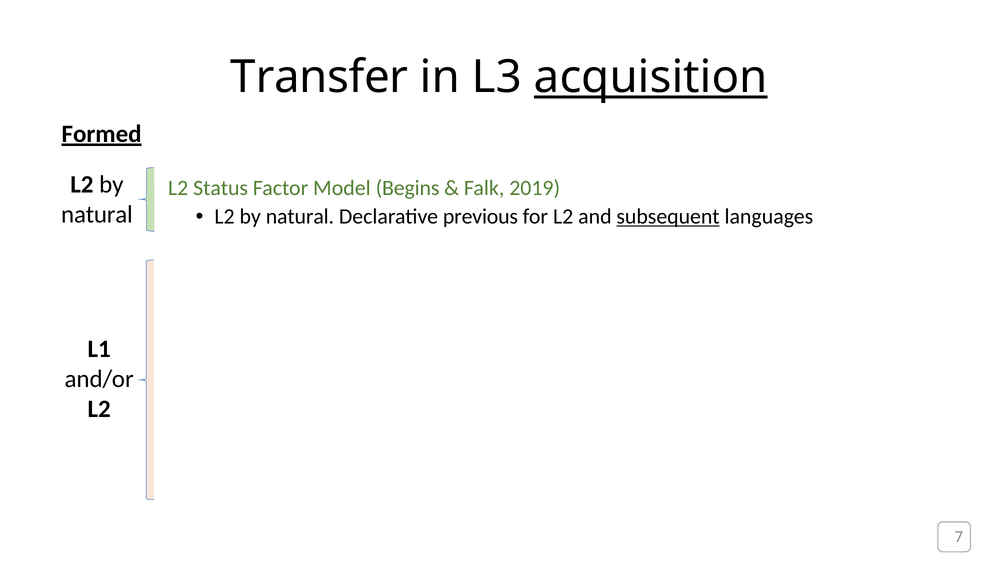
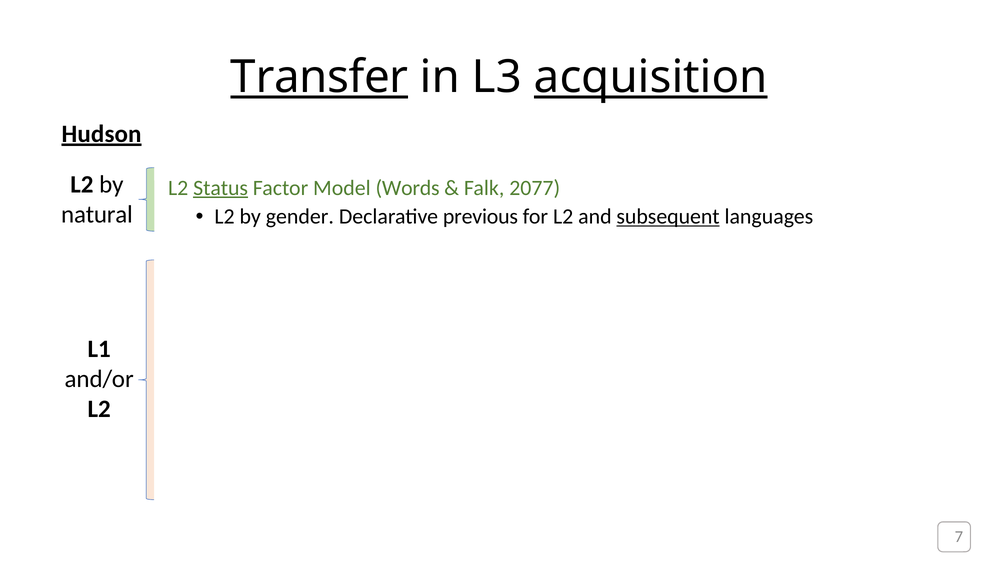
Transfer underline: none -> present (319, 77)
Formed: Formed -> Hudson (102, 134)
Status underline: none -> present (221, 188)
Begins: Begins -> Words (408, 188)
2019: 2019 -> 2077 (535, 188)
natural: natural -> gender (300, 217)
